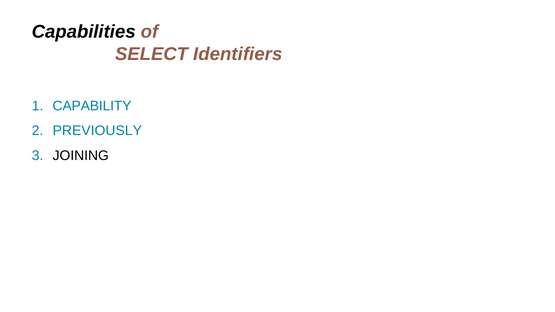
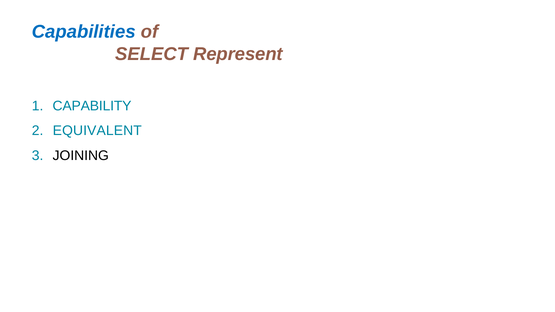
Capabilities colour: black -> blue (84, 32)
Identifiers: Identifiers -> Represent (238, 54)
PREVIOUSLY: PREVIOUSLY -> EQUIVALENT (97, 131)
